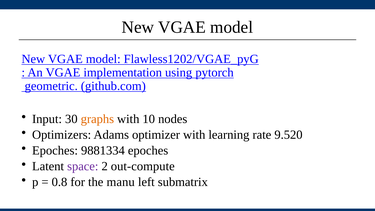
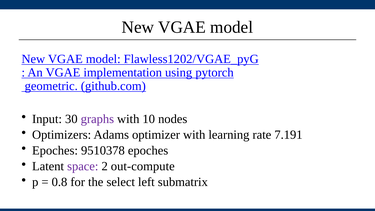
graphs colour: orange -> purple (97, 119)
9.520: 9.520 -> 7.191 (288, 135)
9881334: 9881334 -> 9510378 (103, 151)
manu: manu -> select (121, 182)
